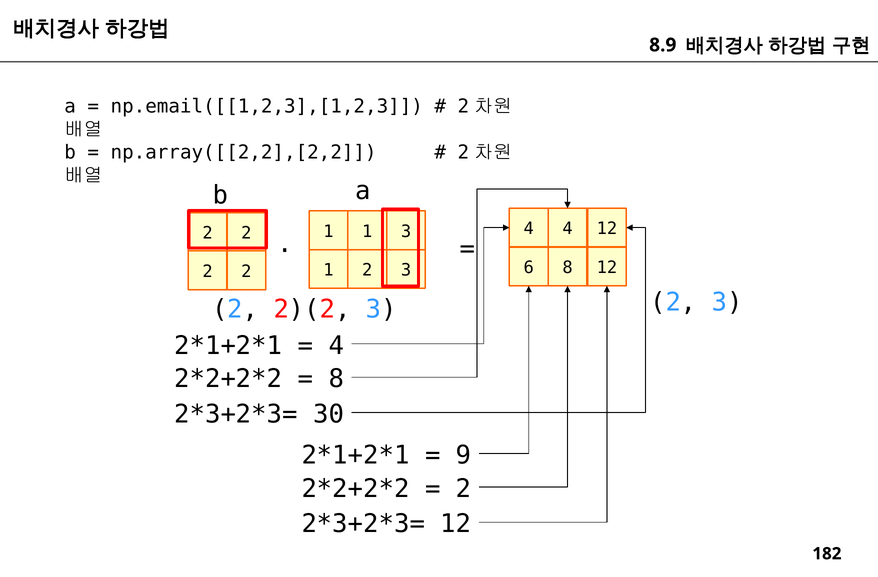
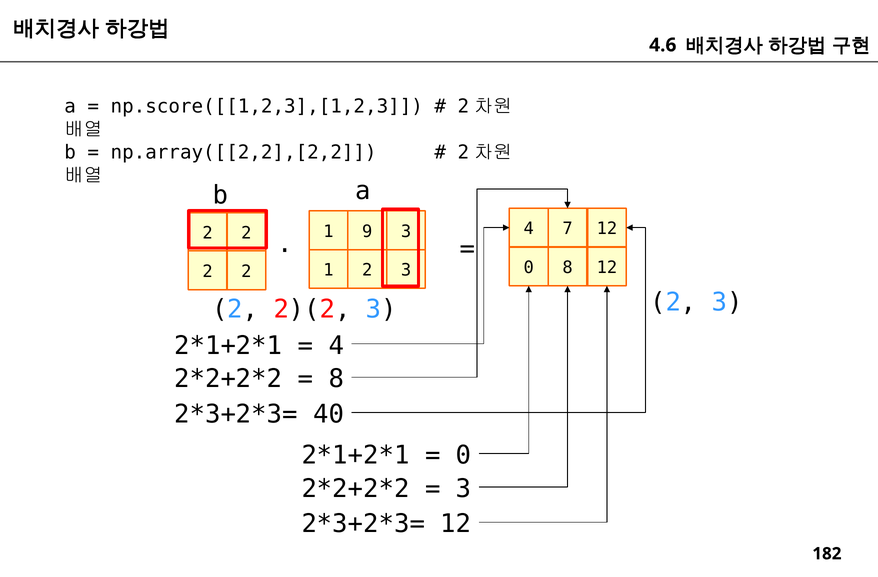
8.9: 8.9 -> 4.6 (663, 45)
np.email([[1,2,3],[1,2,3: np.email([[1,2,3],[1,2,3 -> np.score([[1,2,3],[1,2,3 (267, 106)
4 4: 4 -> 7 (568, 229)
1: 1 -> 9 (367, 231)
2 6: 6 -> 0 (529, 267)
30: 30 -> 40 (328, 414)
9: 9 -> 0 (464, 455)
2: 2 -> 3 (464, 488)
